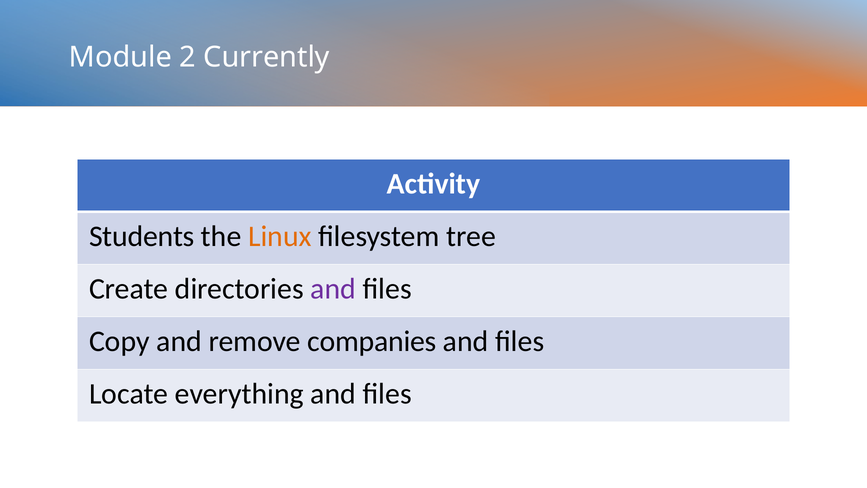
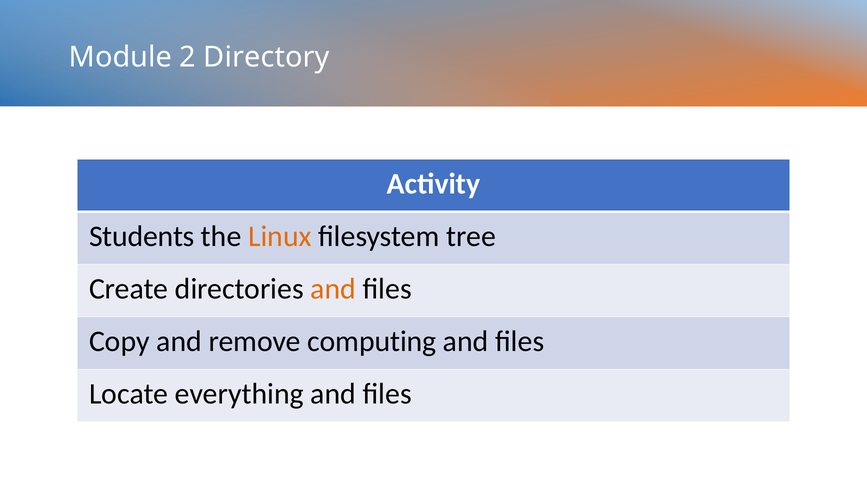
Currently: Currently -> Directory (266, 57)
and colour: purple -> orange (333, 289)
companies: companies -> computing (372, 341)
